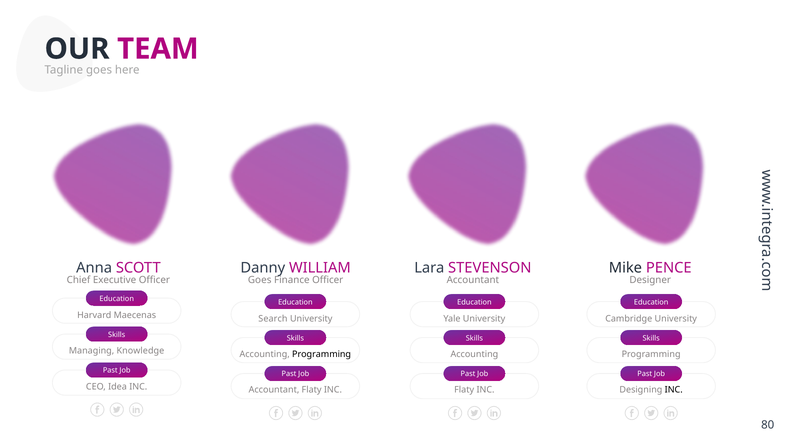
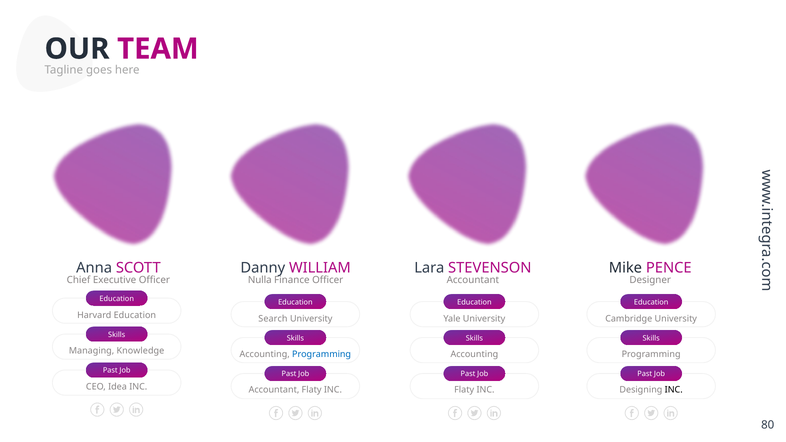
Goes: Goes -> Nulla (260, 280)
Harvard Maecenas: Maecenas -> Education (135, 315)
Programming colour: black -> blue (322, 354)
